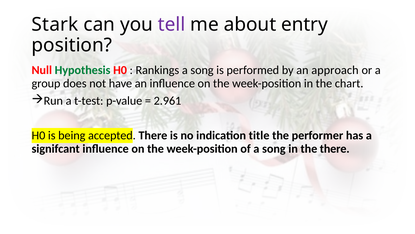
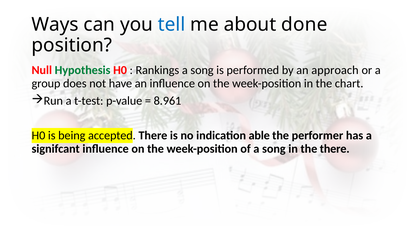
Stark: Stark -> Ways (55, 25)
tell colour: purple -> blue (172, 25)
entry: entry -> done (304, 25)
2.961: 2.961 -> 8.961 (167, 101)
title: title -> able (259, 135)
